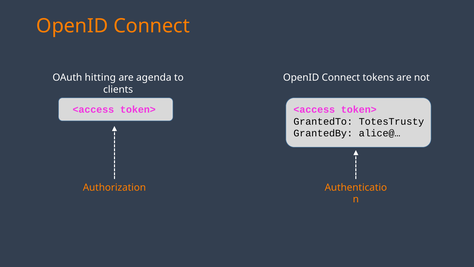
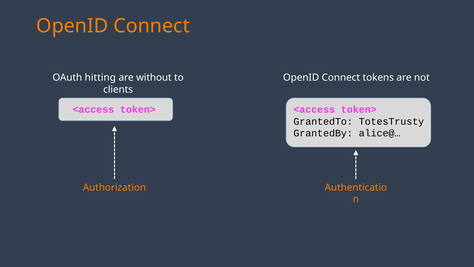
agenda: agenda -> without (154, 78)
